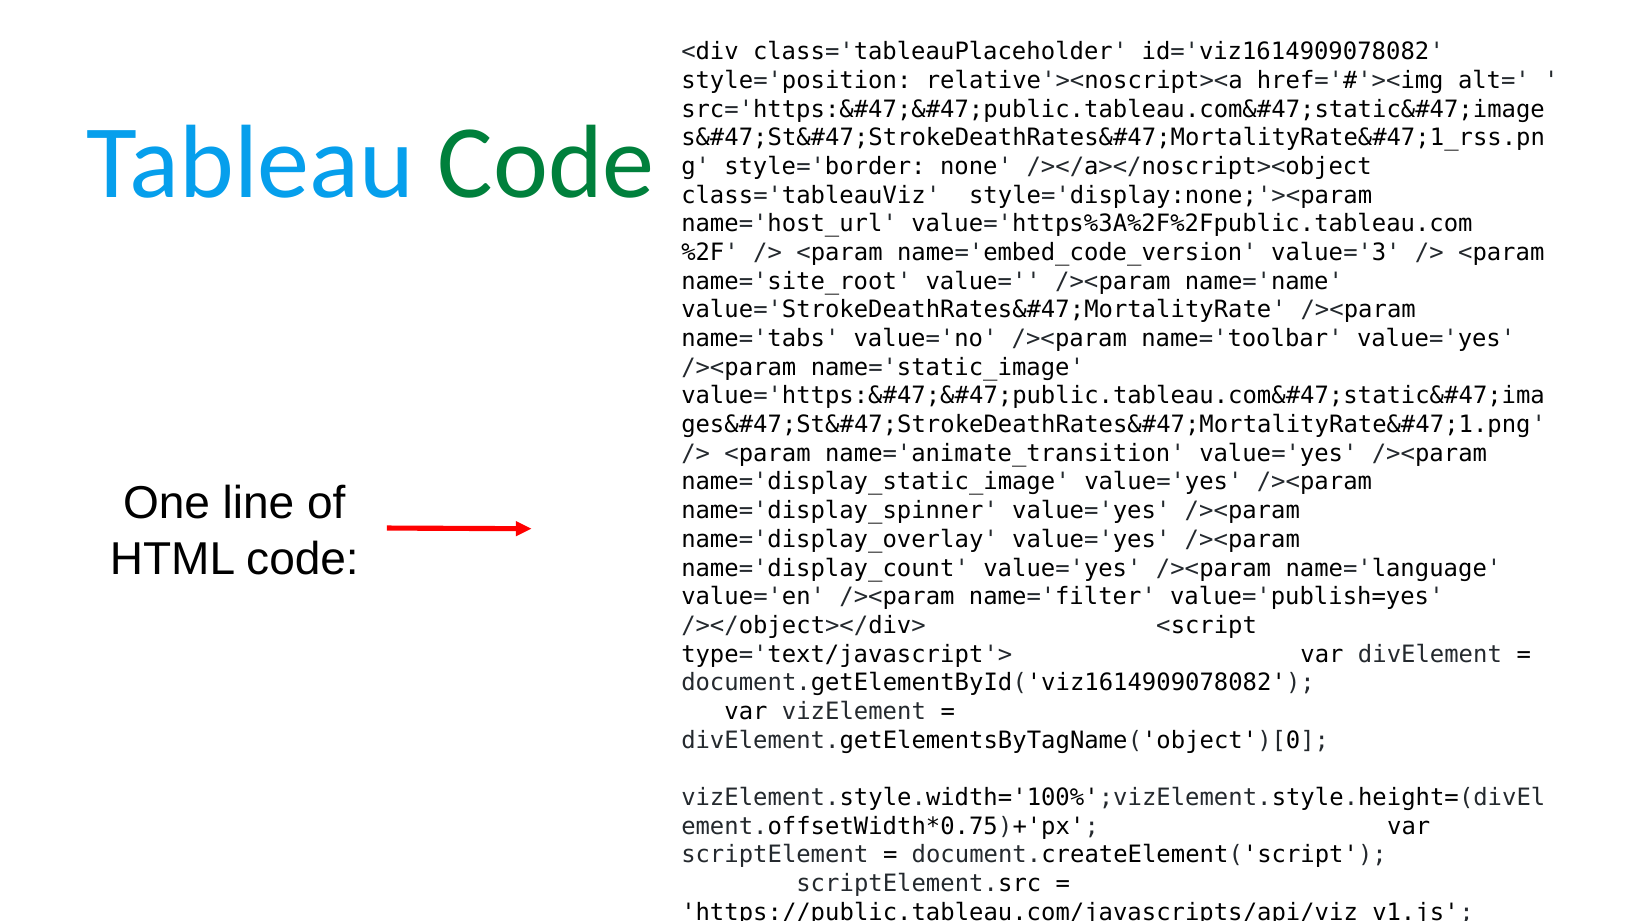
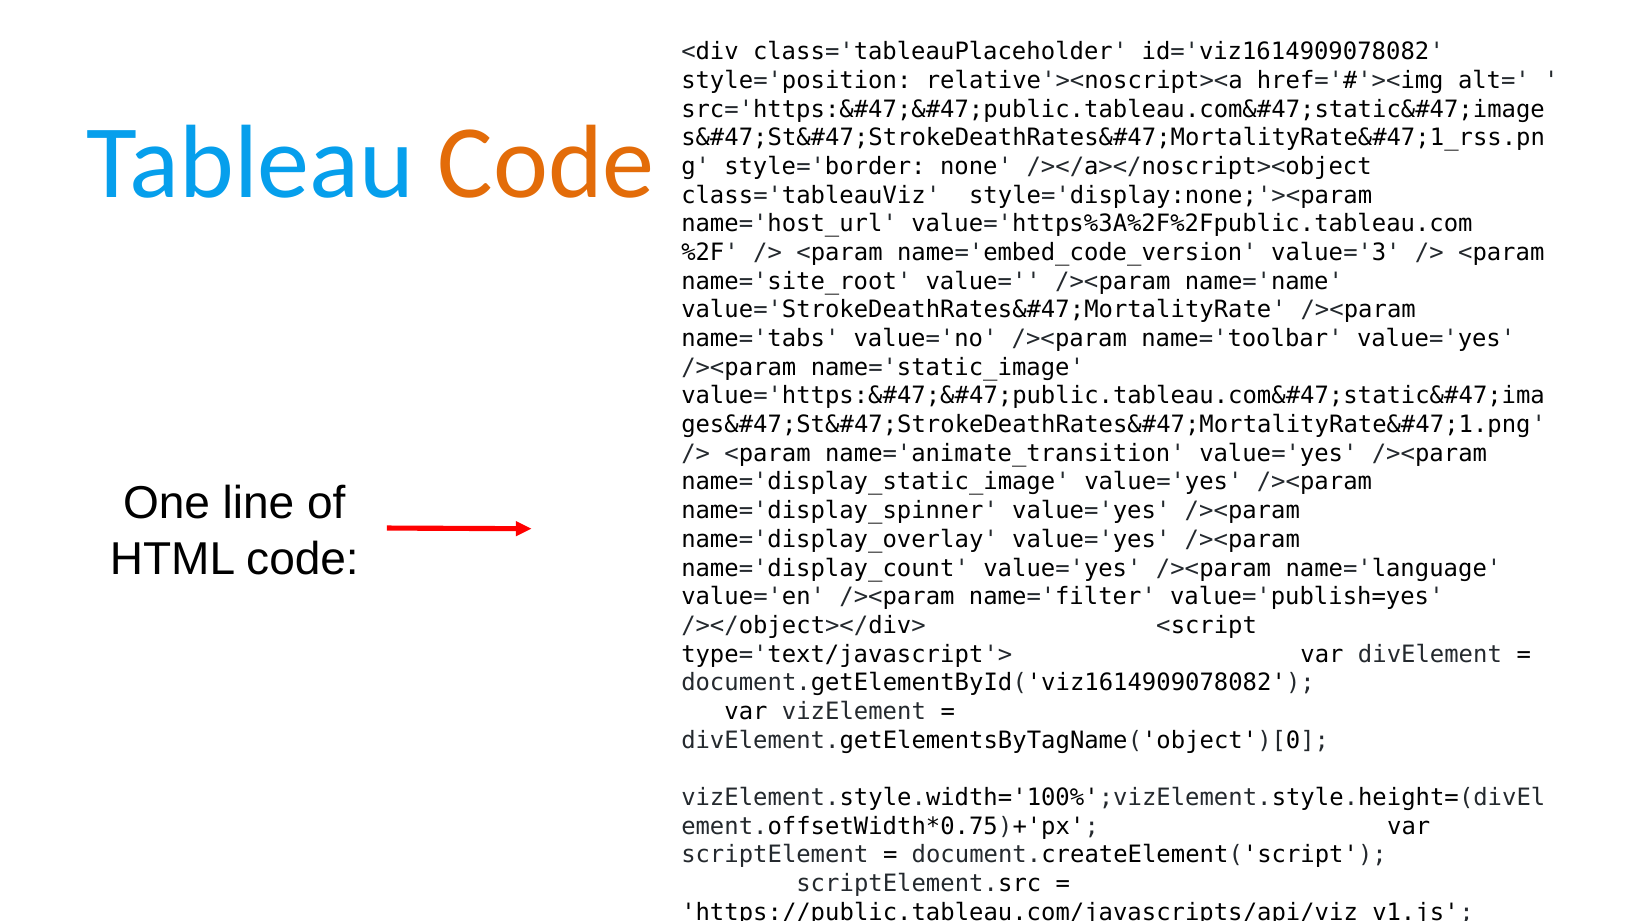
Code colour: green -> orange (546, 164)
